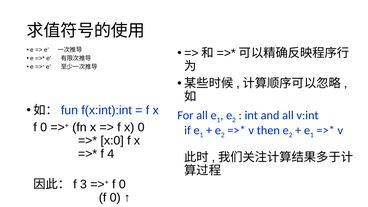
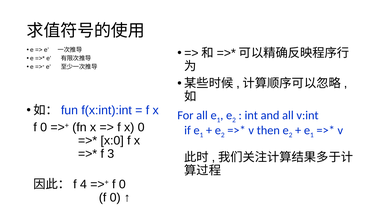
4: 4 -> 3 (111, 154)
3: 3 -> 4 (83, 184)
